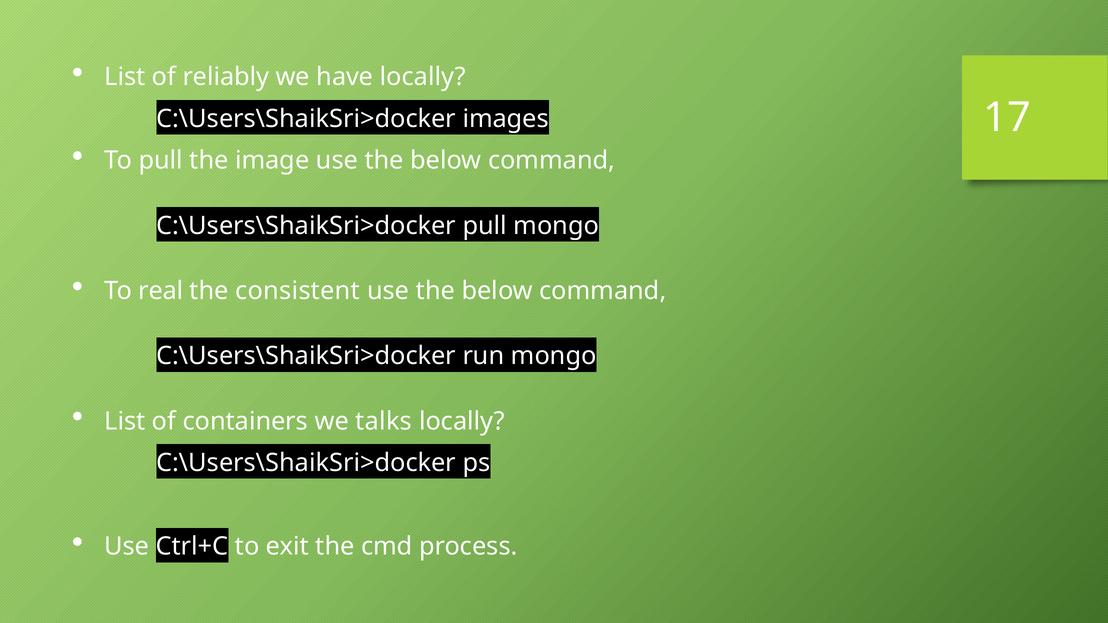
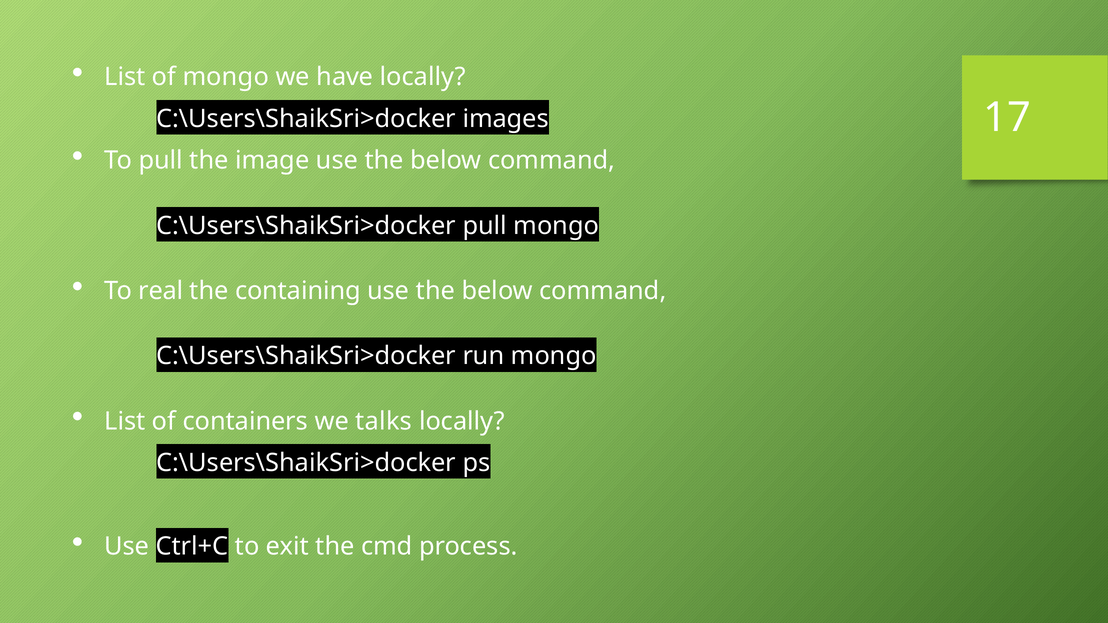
of reliably: reliably -> mongo (226, 77)
consistent: consistent -> containing (298, 291)
